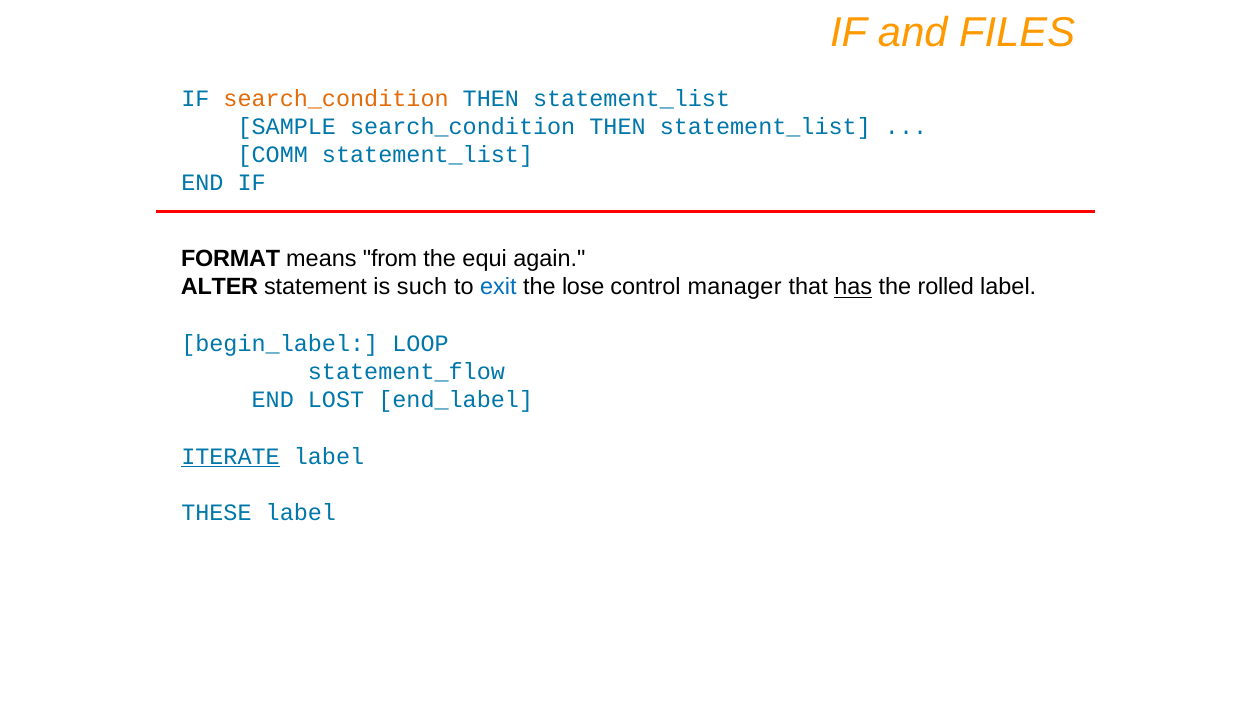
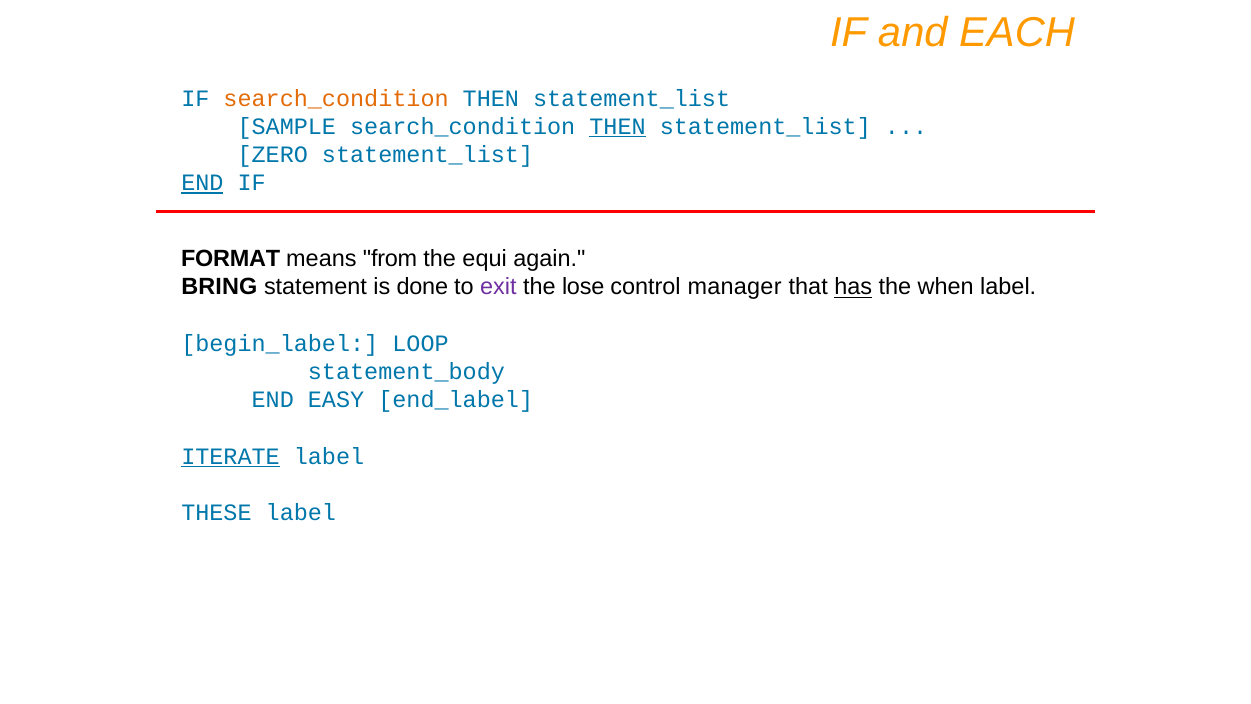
FILES: FILES -> EACH (1017, 33)
THEN underline: none -> present (618, 127)
COMM: COMM -> ZERO (273, 155)
END underline: none -> present (202, 183)
ALTER: ALTER -> BRING (219, 287)
such: such -> done (422, 287)
exit colour: blue -> purple (498, 287)
rolled: rolled -> when (946, 287)
statement_flow: statement_flow -> statement_body (406, 372)
LOST: LOST -> EASY (336, 400)
